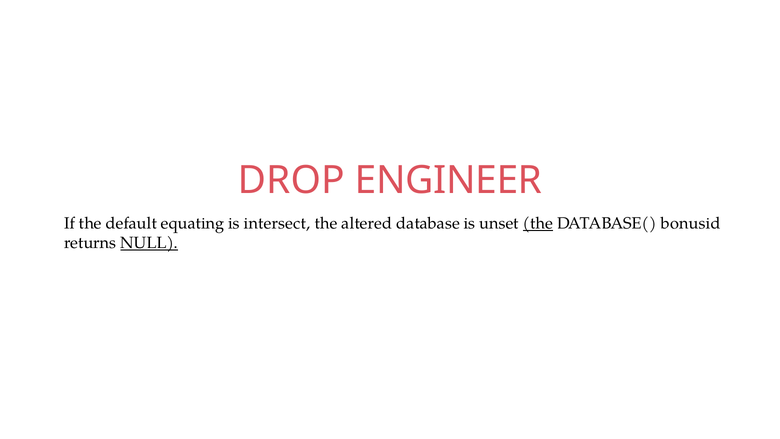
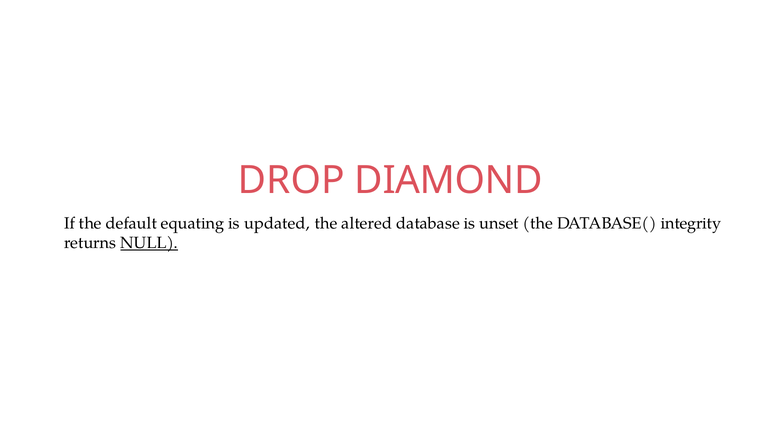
ENGINEER: ENGINEER -> DIAMOND (449, 180)
intersect: intersect -> updated (277, 223)
the underline: present -> none (538, 223)
bonusid: bonusid -> integrity (691, 223)
